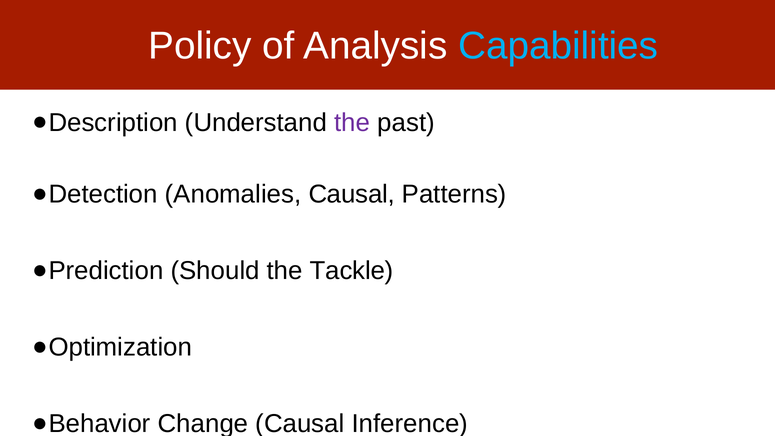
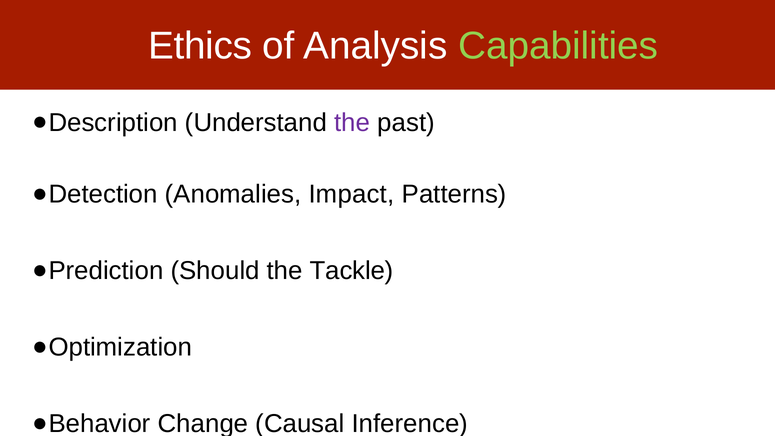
Policy: Policy -> Ethics (200, 46)
Capabilities colour: light blue -> light green (558, 46)
Anomalies Causal: Causal -> Impact (351, 194)
